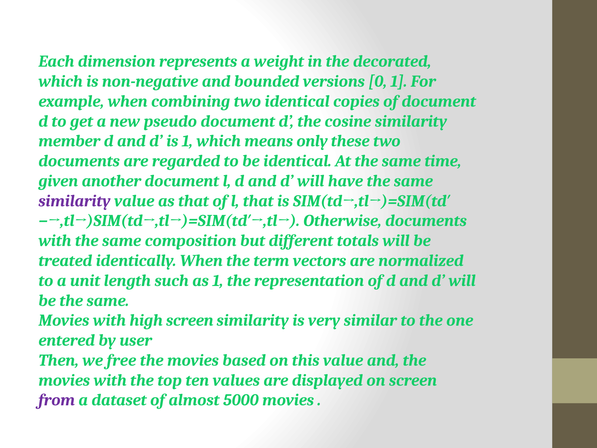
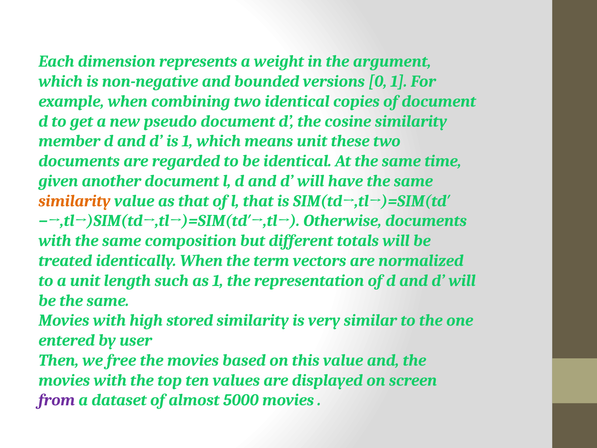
decorated: decorated -> argument (392, 61)
means only: only -> unit (312, 141)
similarity colour: purple -> orange (74, 201)
high screen: screen -> stored (190, 320)
